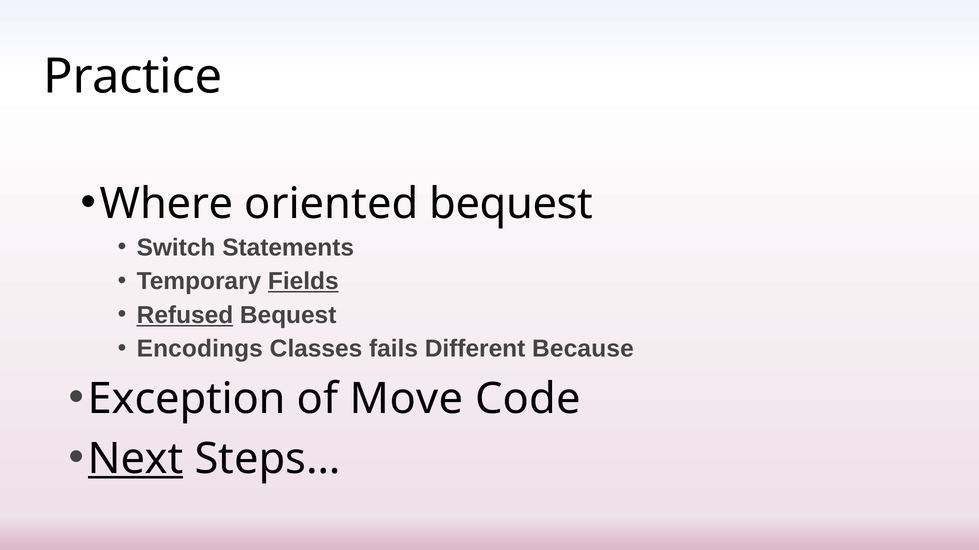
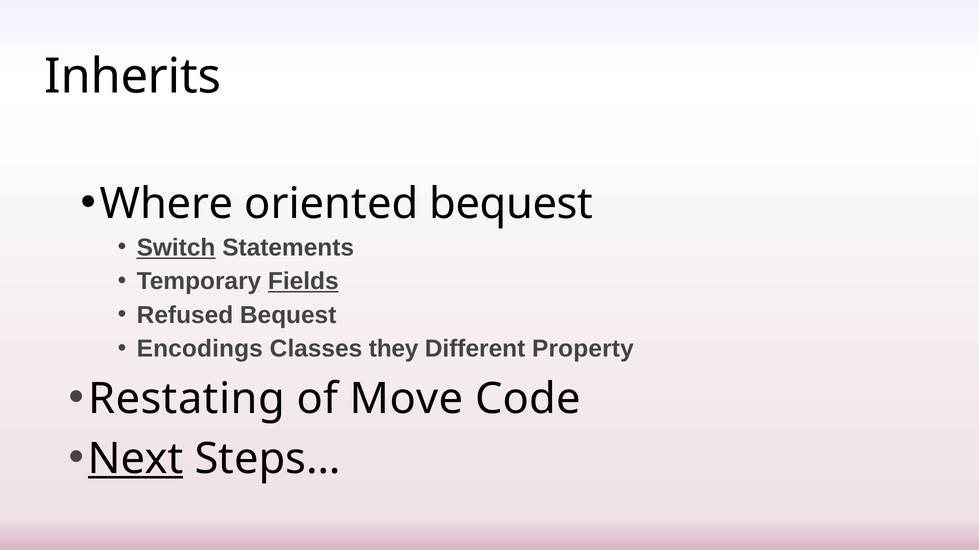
Practice: Practice -> Inherits (133, 77)
Switch underline: none -> present (176, 248)
Refused underline: present -> none (185, 315)
fails: fails -> they (394, 349)
Because: Because -> Property (583, 349)
Exception: Exception -> Restating (186, 399)
